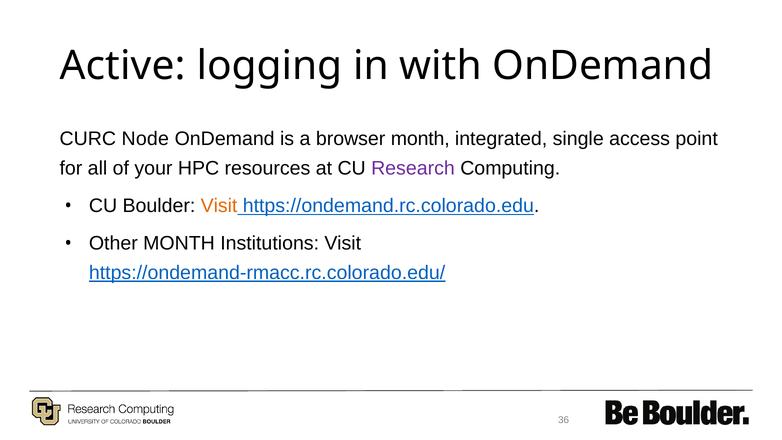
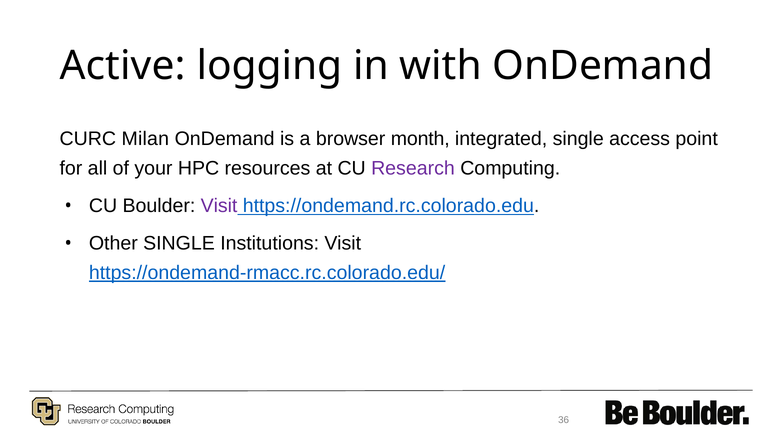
Node: Node -> Milan (145, 139)
Visit colour: orange -> purple (219, 206)
Other MONTH: MONTH -> SINGLE (179, 243)
